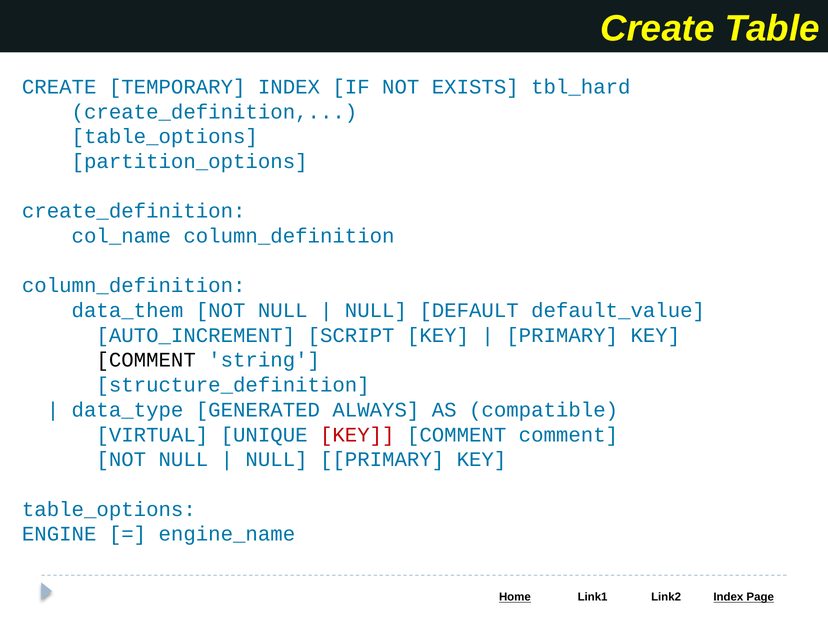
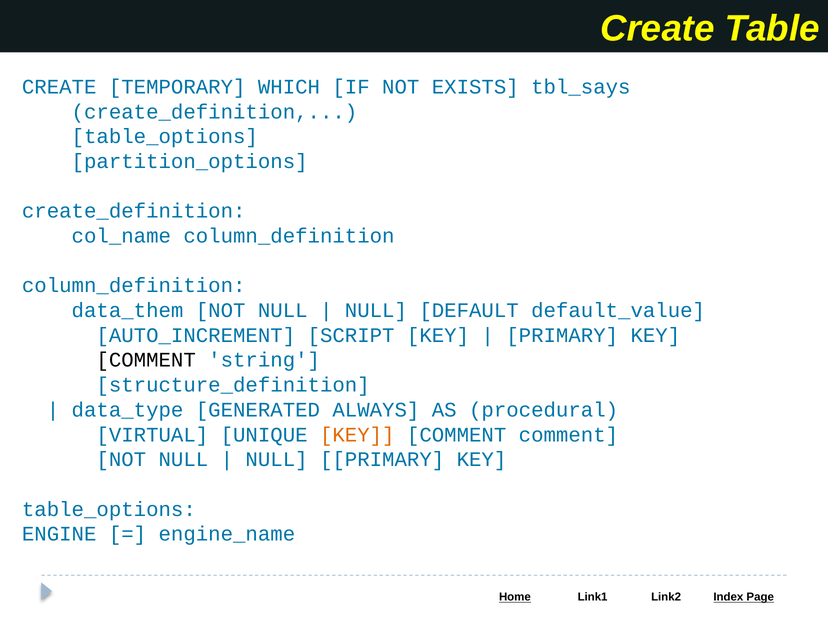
TEMPORARY INDEX: INDEX -> WHICH (289, 87)
tbl_hard: tbl_hard -> tbl_says (581, 87)
compatible: compatible -> procedural (544, 410)
KEY colour: red -> orange (357, 435)
